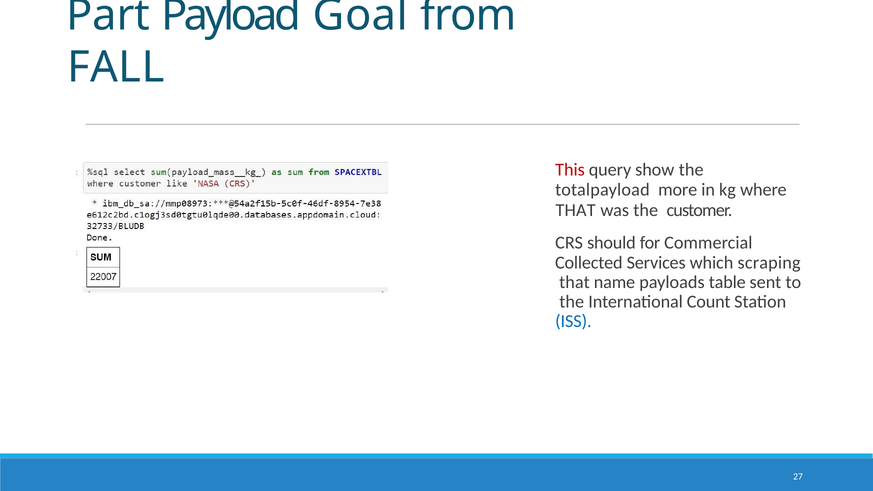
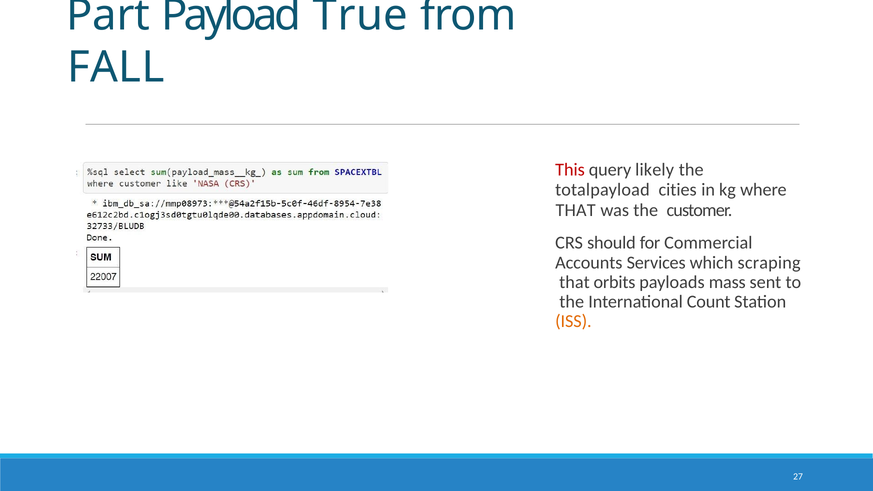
Goal: Goal -> True (361, 15)
show: show -> likely (655, 170)
more: more -> cities (678, 190)
Collected: Collected -> Accounts (589, 263)
name: name -> orbits (614, 282)
table: table -> mass (727, 282)
ISS colour: blue -> orange (573, 322)
